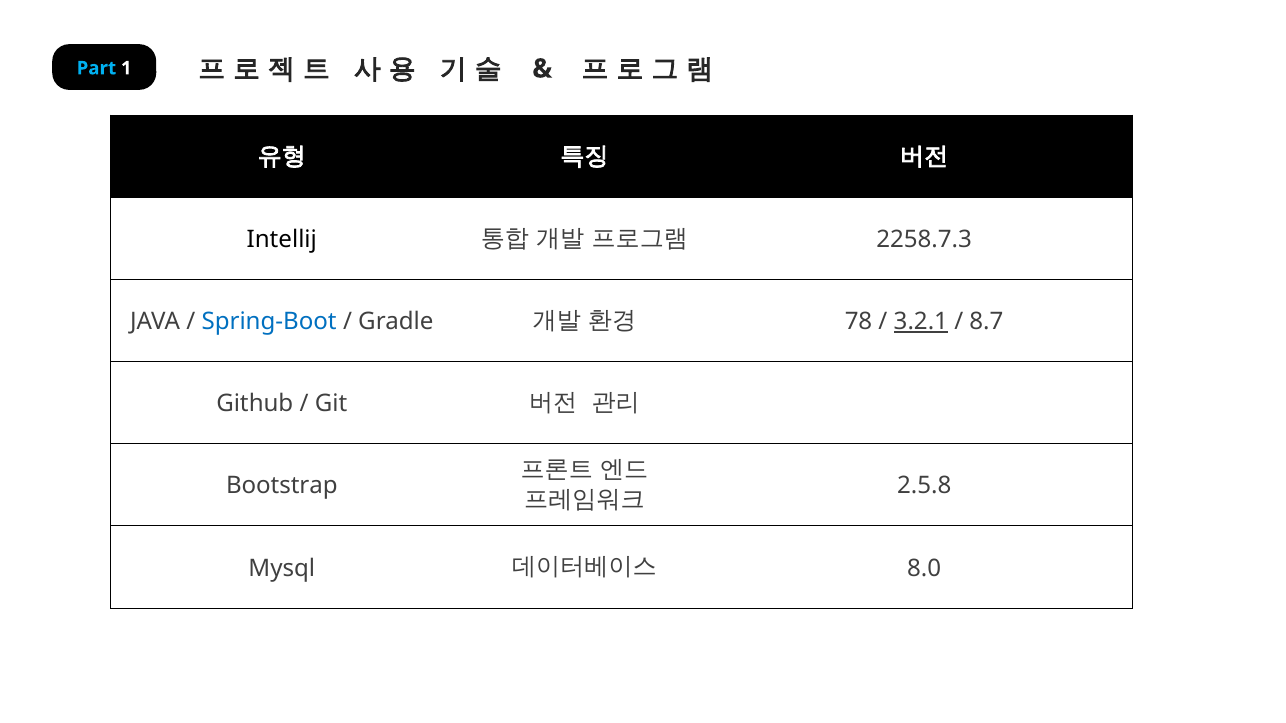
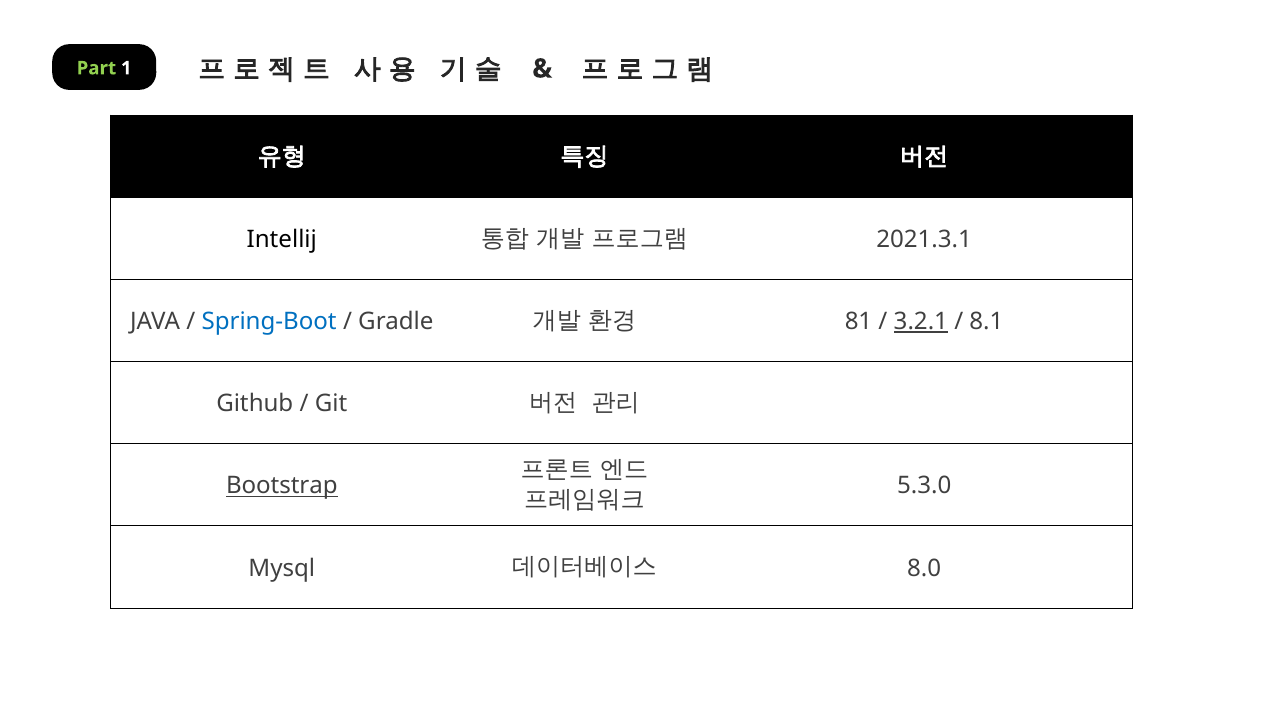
Part colour: light blue -> light green (96, 68)
2258.7.3: 2258.7.3 -> 2021.3.1 (924, 240)
78: 78 -> 81 (859, 322)
8.7: 8.7 -> 8.1 (986, 322)
Bootstrap underline: none -> present (282, 486)
2.5.8: 2.5.8 -> 5.3.0 (924, 486)
